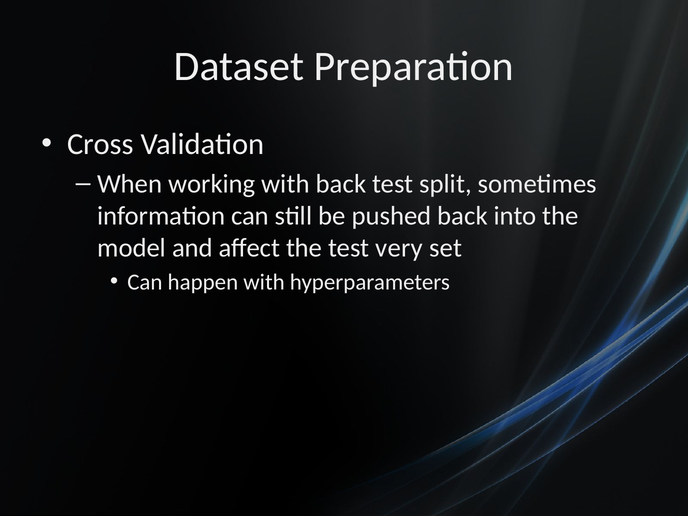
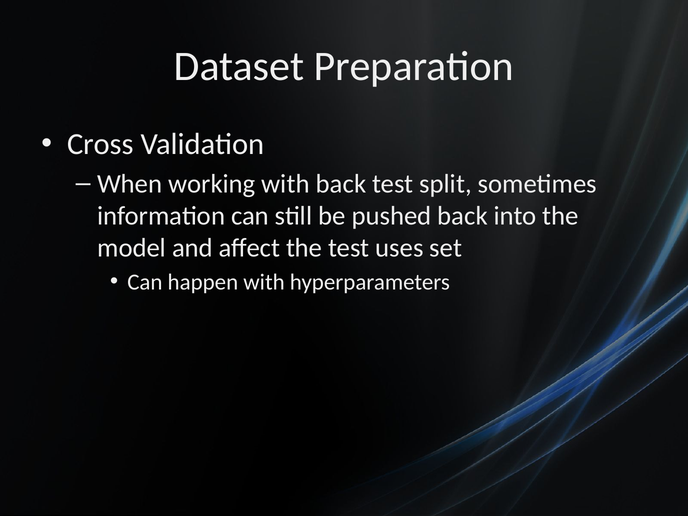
very: very -> uses (399, 248)
